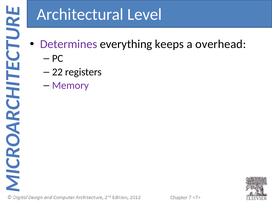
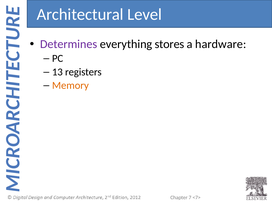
keeps: keeps -> stores (170, 44)
overhead: overhead -> hardware (221, 44)
22: 22 -> 13 (57, 72)
Memory colour: purple -> orange (70, 85)
